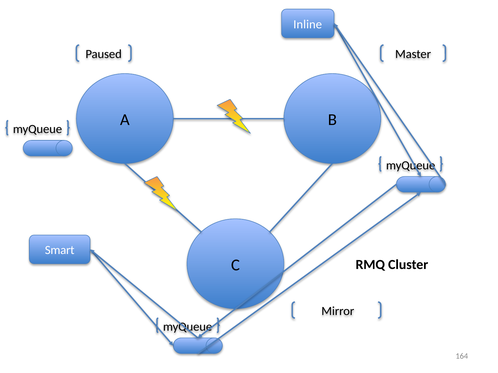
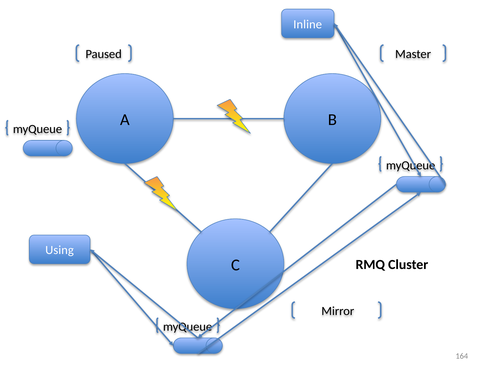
Smart: Smart -> Using (60, 251)
